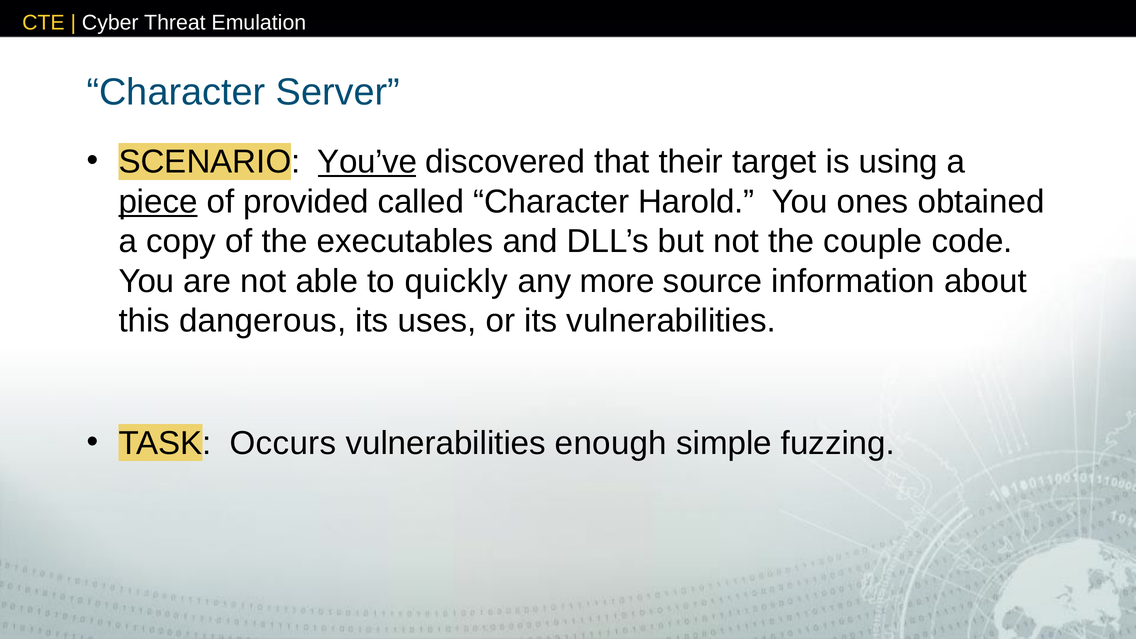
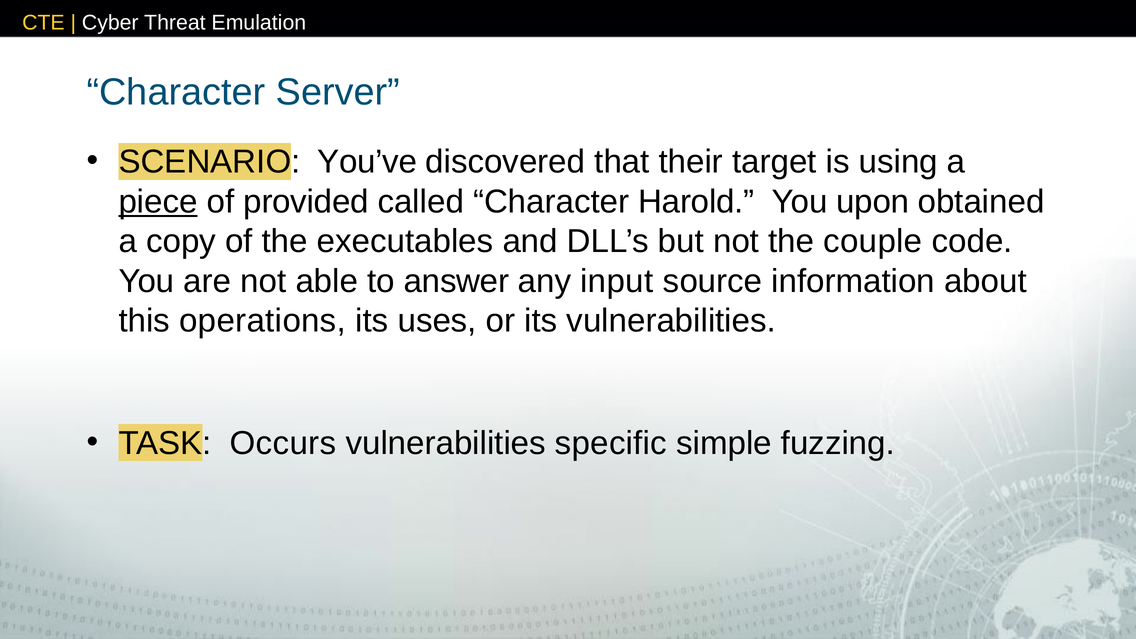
You’ve underline: present -> none (367, 162)
ones: ones -> upon (873, 202)
quickly: quickly -> answer (456, 281)
more: more -> input (617, 281)
dangerous: dangerous -> operations (263, 321)
enough: enough -> specific (611, 443)
